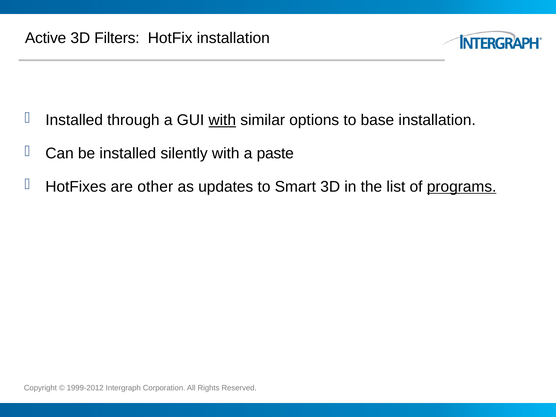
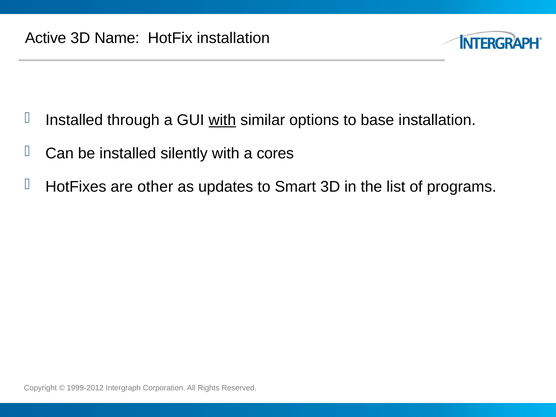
Filters: Filters -> Name (117, 38)
paste: paste -> cores (275, 153)
programs underline: present -> none (462, 187)
